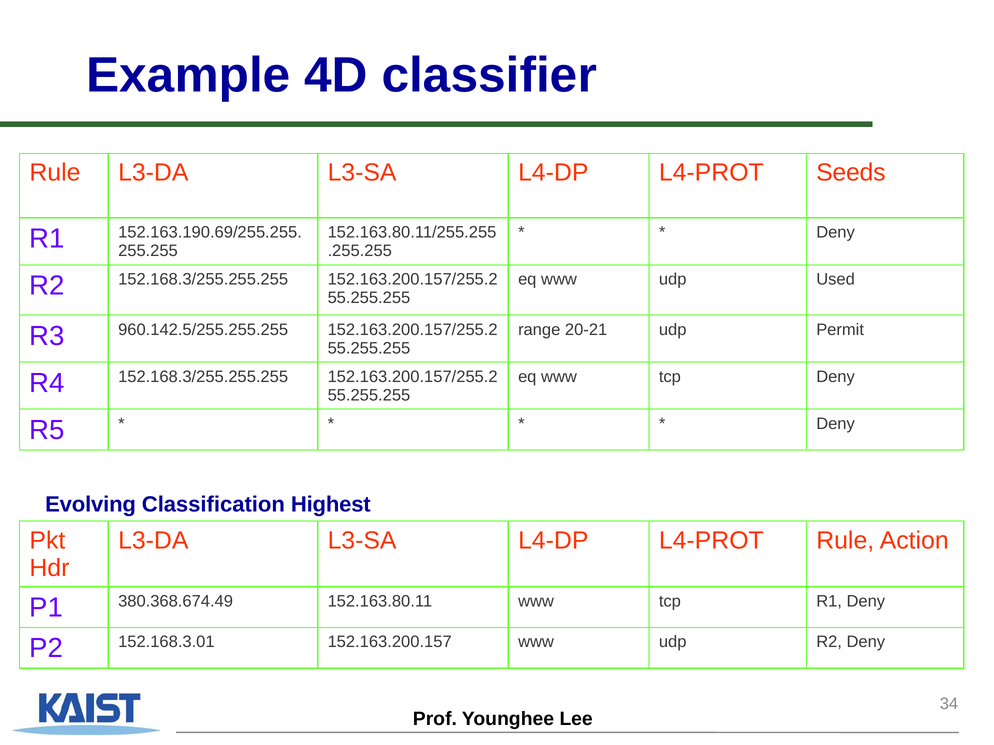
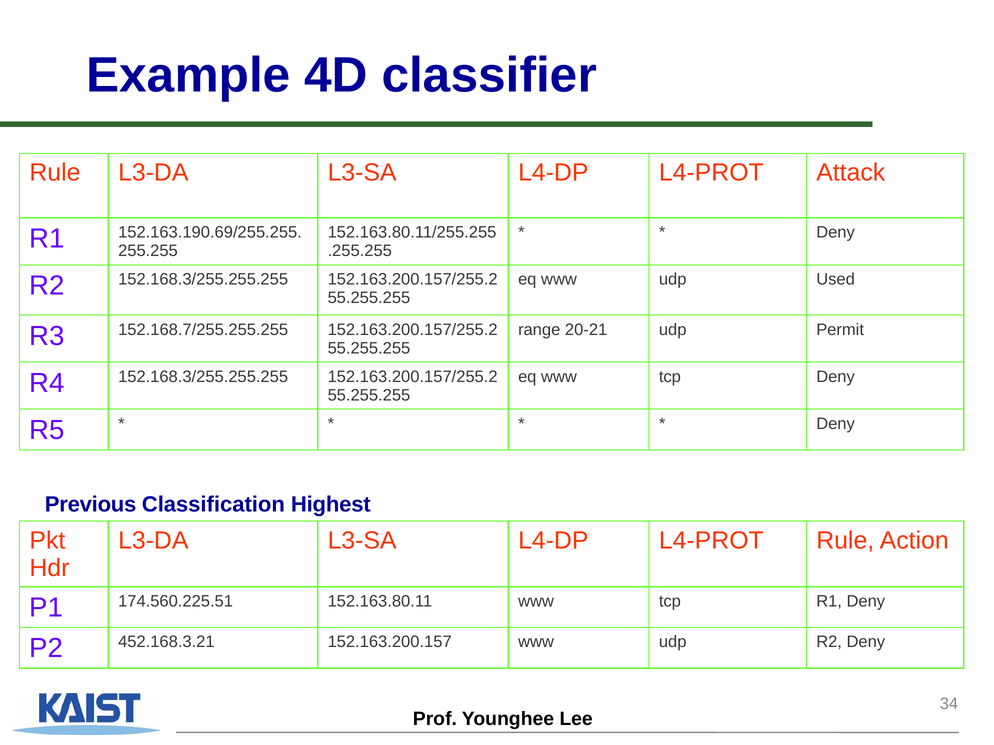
Seeds: Seeds -> Attack (851, 173)
960.142.5/255.255.255: 960.142.5/255.255.255 -> 152.168.7/255.255.255 (203, 330)
Evolving: Evolving -> Previous (91, 505)
380.368.674.49: 380.368.674.49 -> 174.560.225.51 (176, 602)
152.168.3.01: 152.168.3.01 -> 452.168.3.21 (166, 642)
